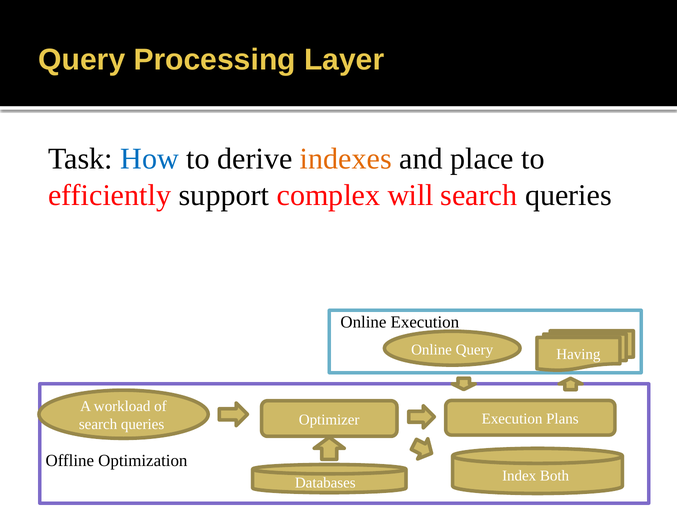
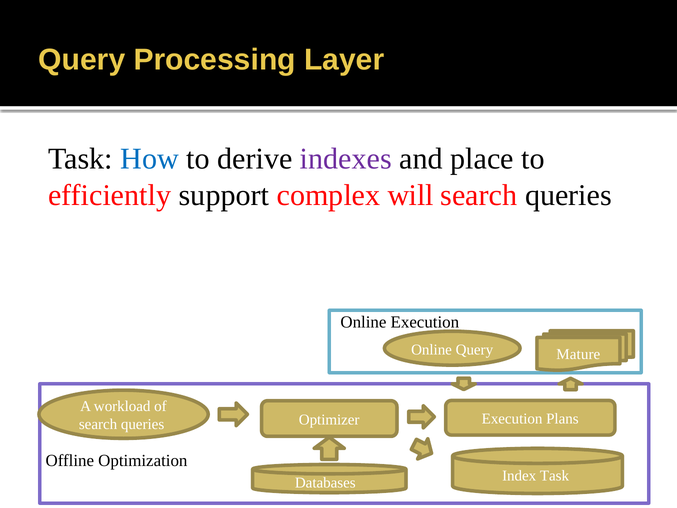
indexes colour: orange -> purple (346, 159)
Having: Having -> Mature (578, 354)
Index Both: Both -> Task (555, 475)
